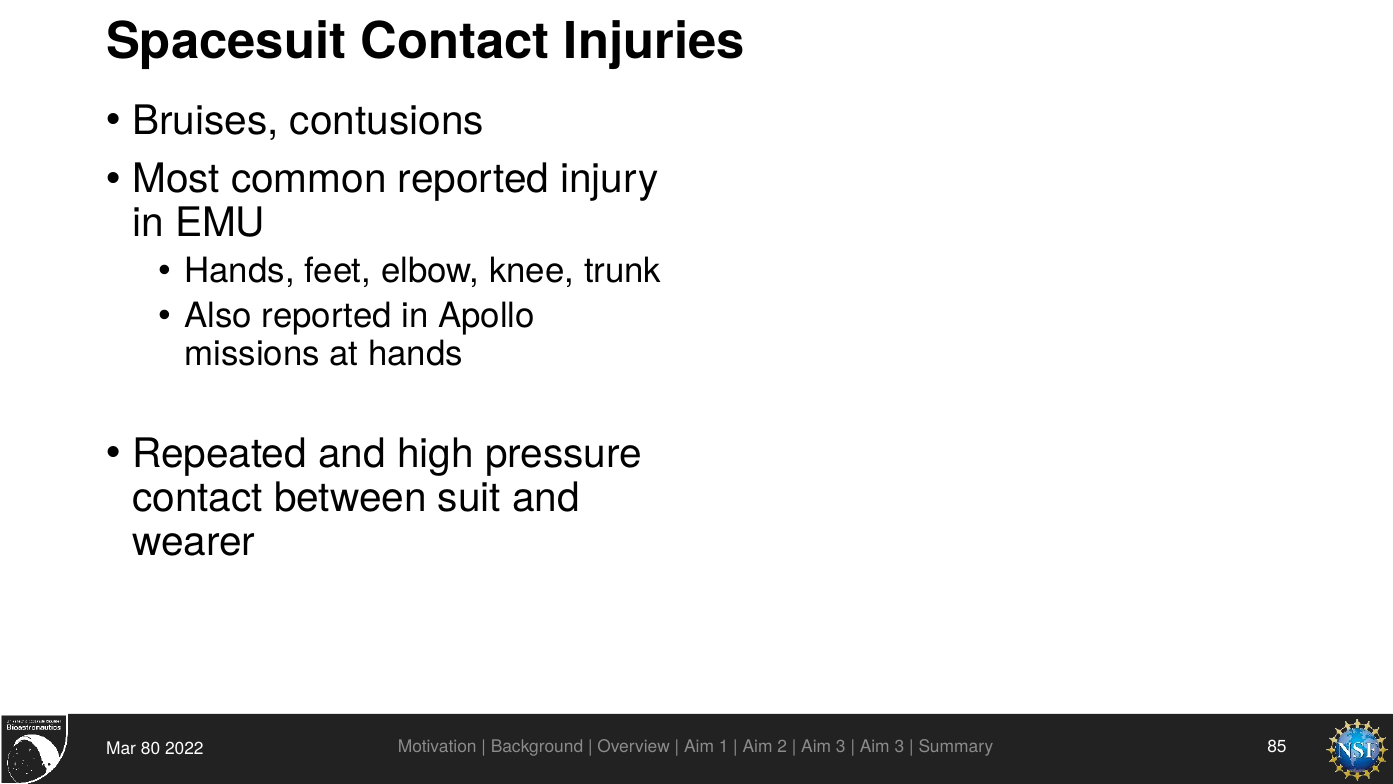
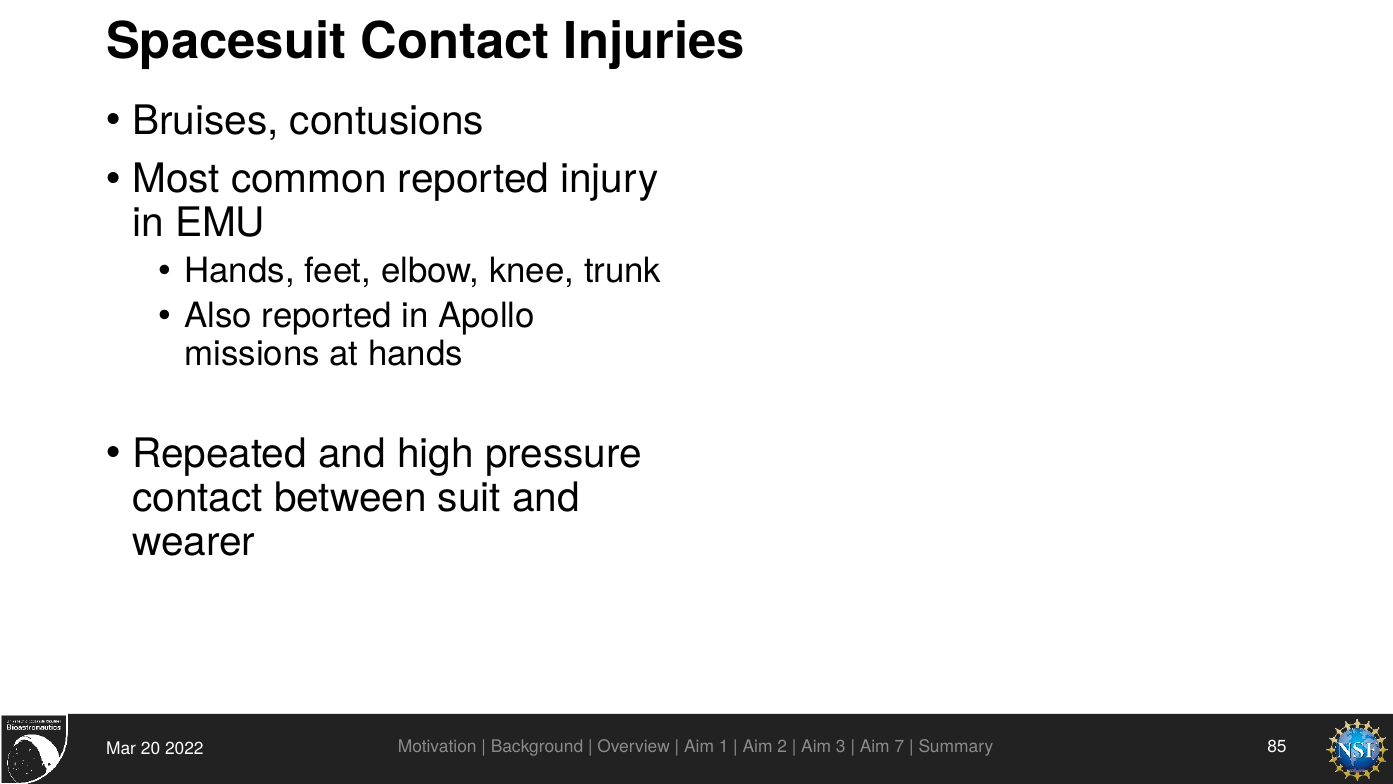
3: 3 -> 7 (899, 746)
80: 80 -> 20 (151, 748)
